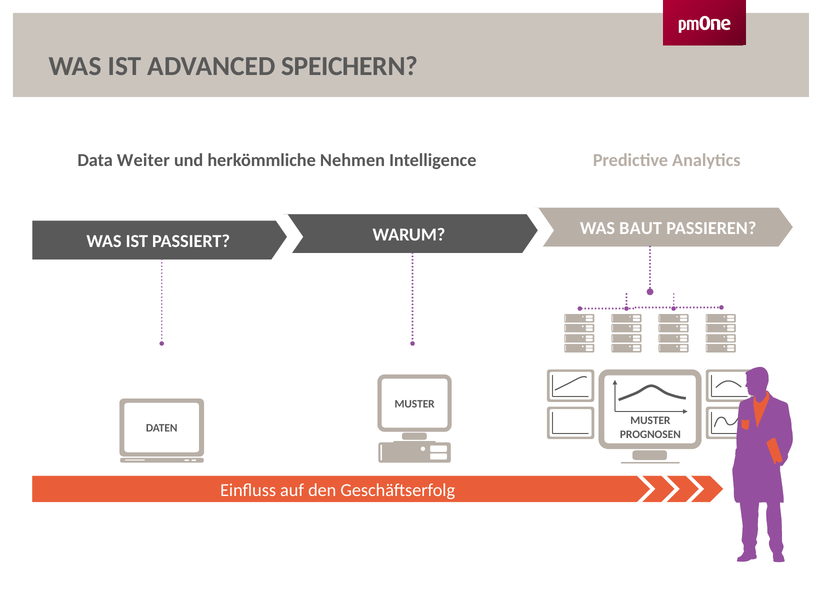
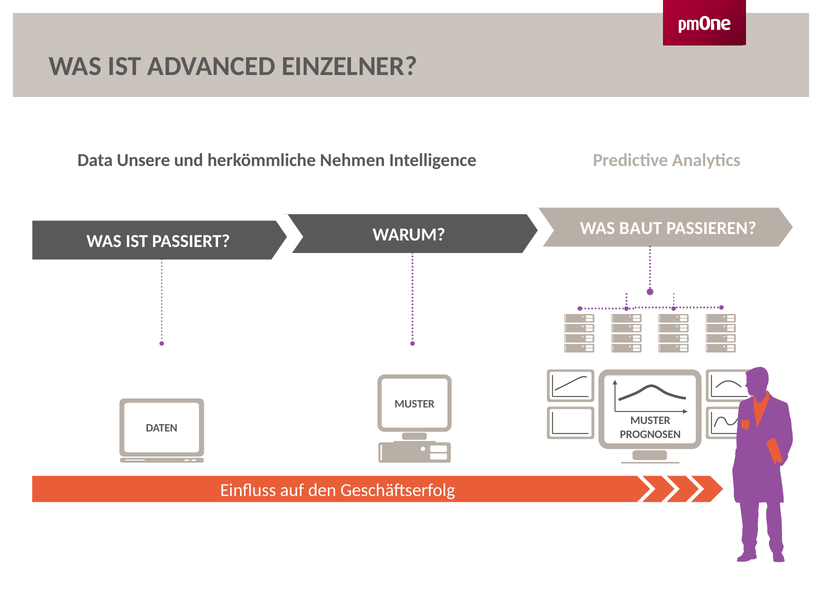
SPEICHERN: SPEICHERN -> EINZELNER (349, 66)
Weiter: Weiter -> Unsere (143, 161)
